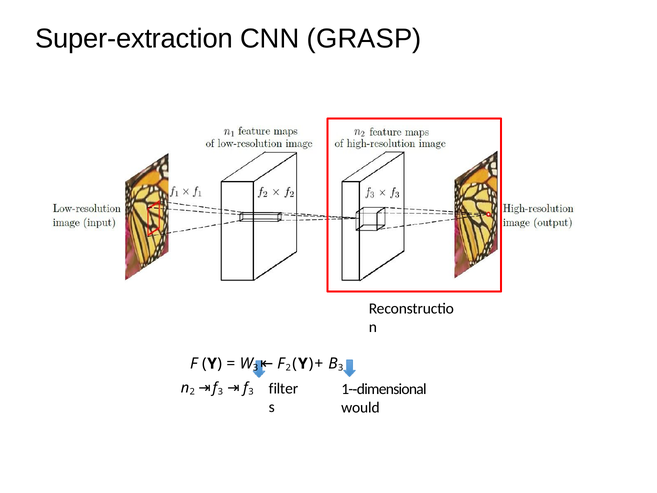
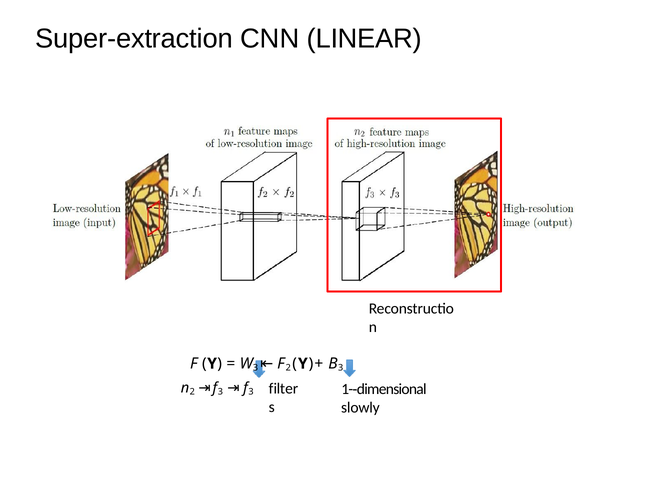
GRASP: GRASP -> LINEAR (364, 39)
would: would -> slowly (360, 408)
